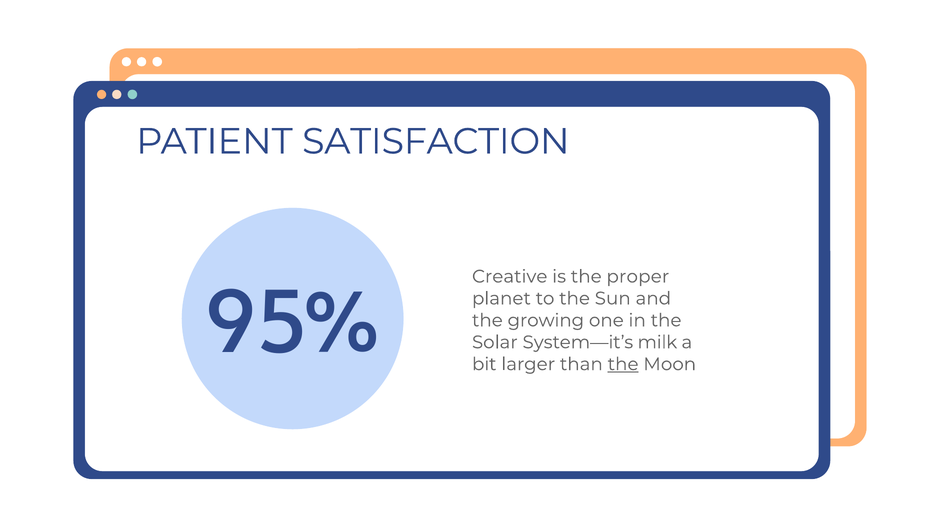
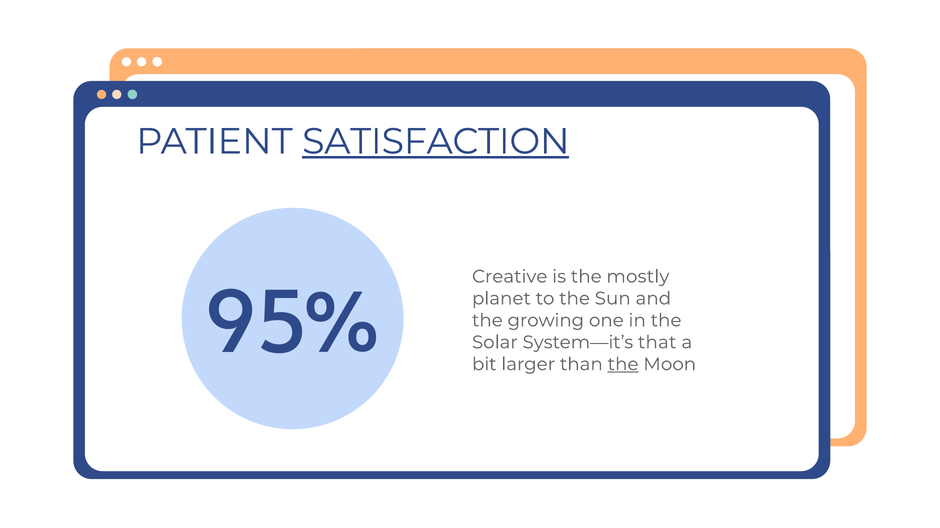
SATISFACTION underline: none -> present (436, 142)
proper: proper -> mostly (638, 277)
milk: milk -> that (657, 343)
